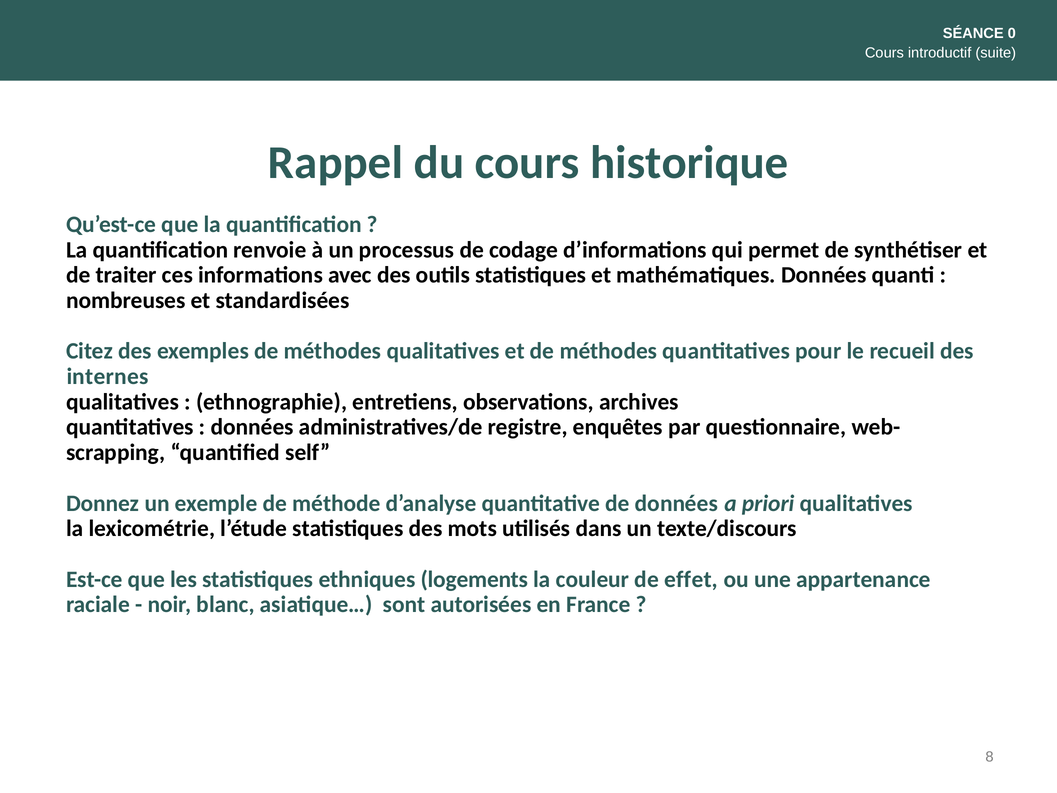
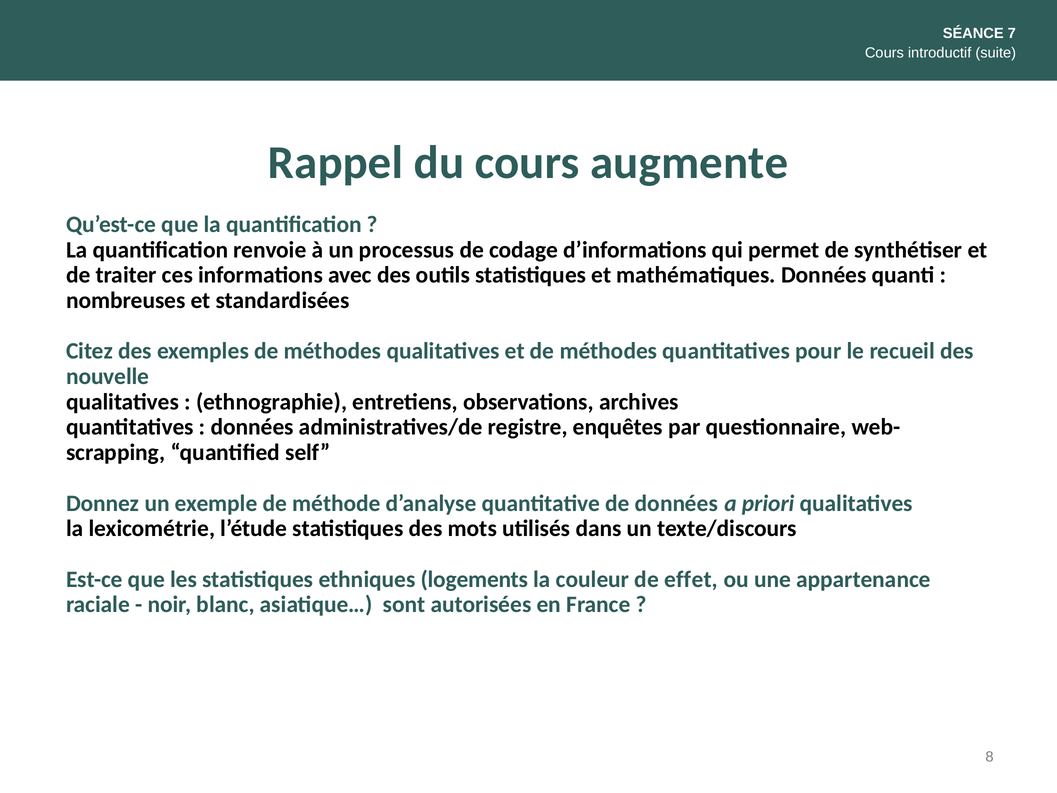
0: 0 -> 7 (1012, 33)
historique: historique -> augmente (689, 163)
internes: internes -> nouvelle (108, 376)
